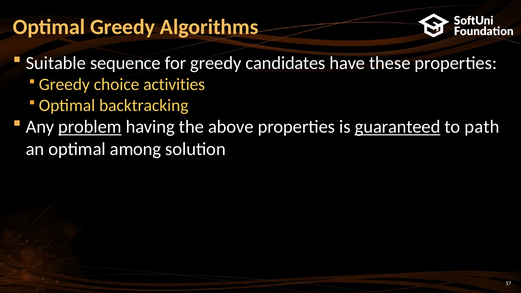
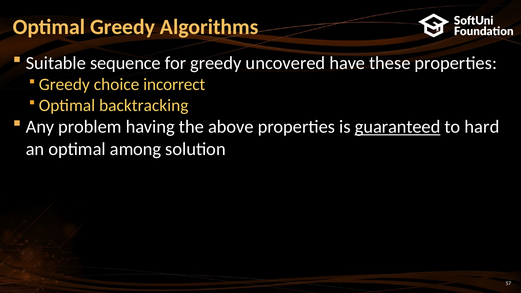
candidates: candidates -> uncovered (285, 63)
activities: activities -> incorrect (174, 85)
problem underline: present -> none (90, 127)
path: path -> hard (482, 127)
